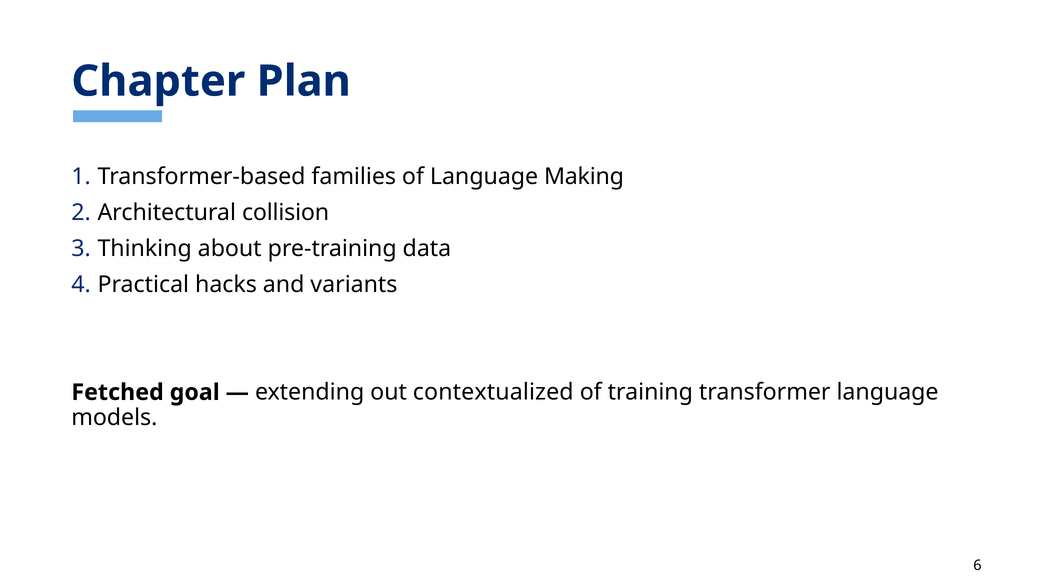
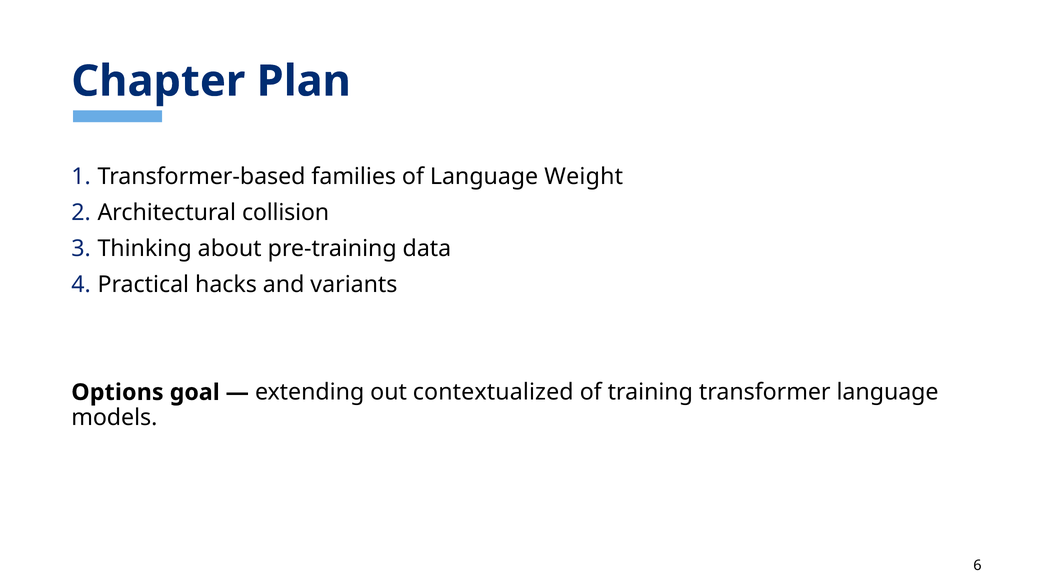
Making: Making -> Weight (584, 176)
Fetched: Fetched -> Options (117, 392)
